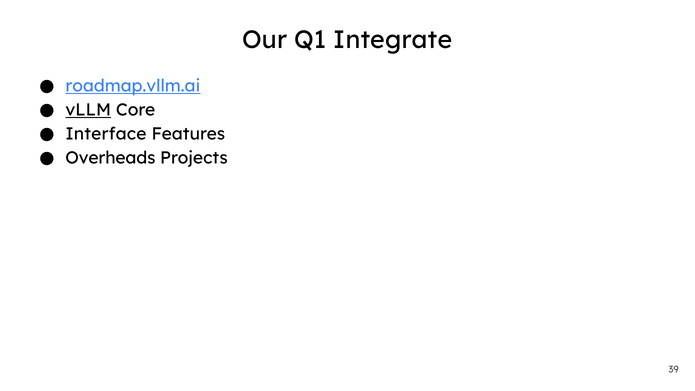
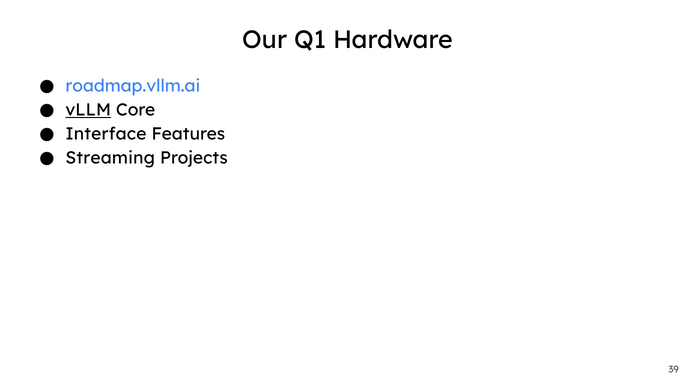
Integrate: Integrate -> Hardware (393, 40)
roadmap.vllm.ai underline: present -> none (133, 86)
Overheads: Overheads -> Streaming (110, 158)
